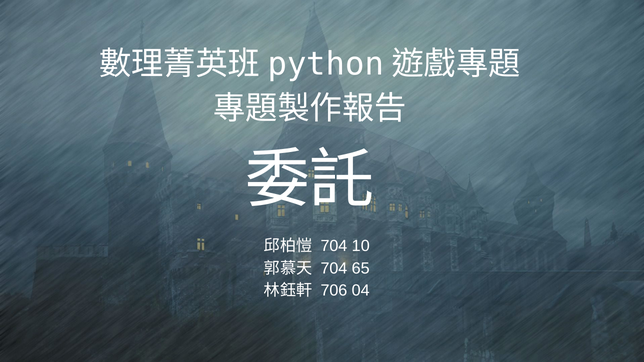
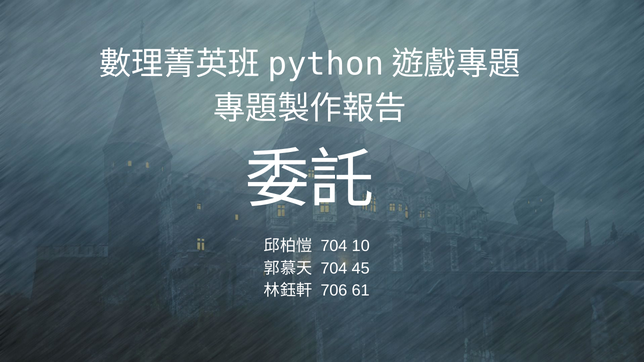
65: 65 -> 45 (361, 269)
04: 04 -> 61 (361, 291)
